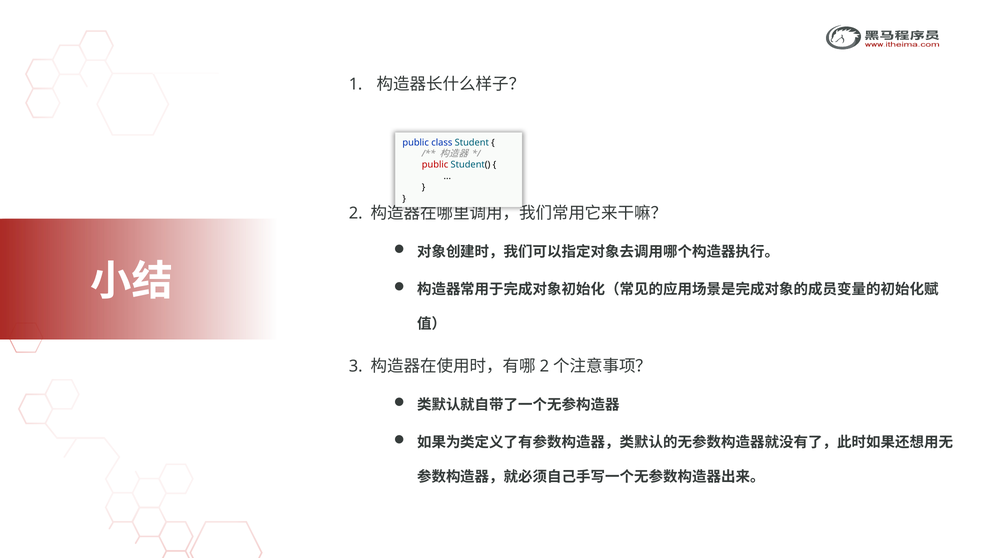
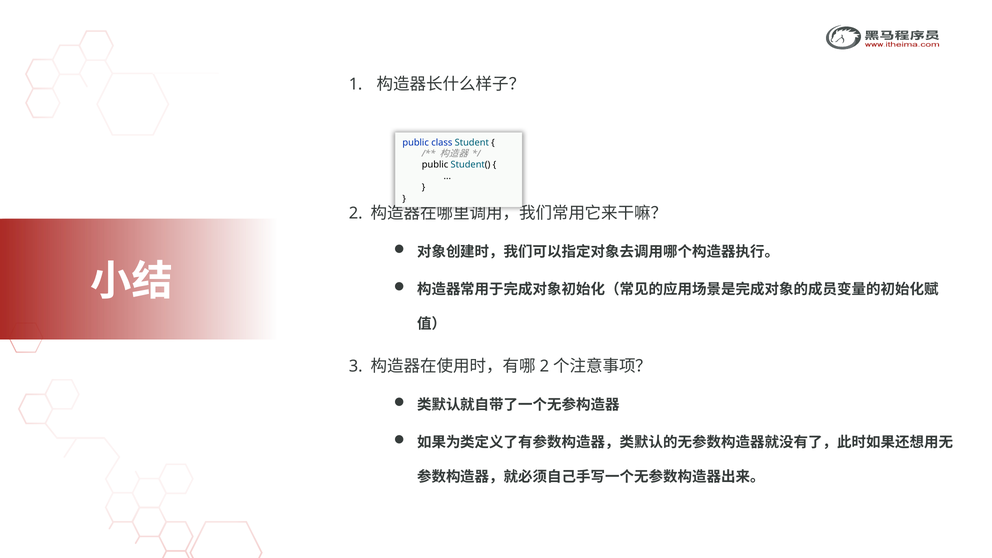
public colour: red -> black (435, 165)
